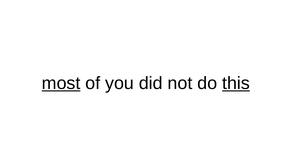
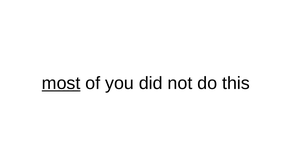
this underline: present -> none (236, 83)
